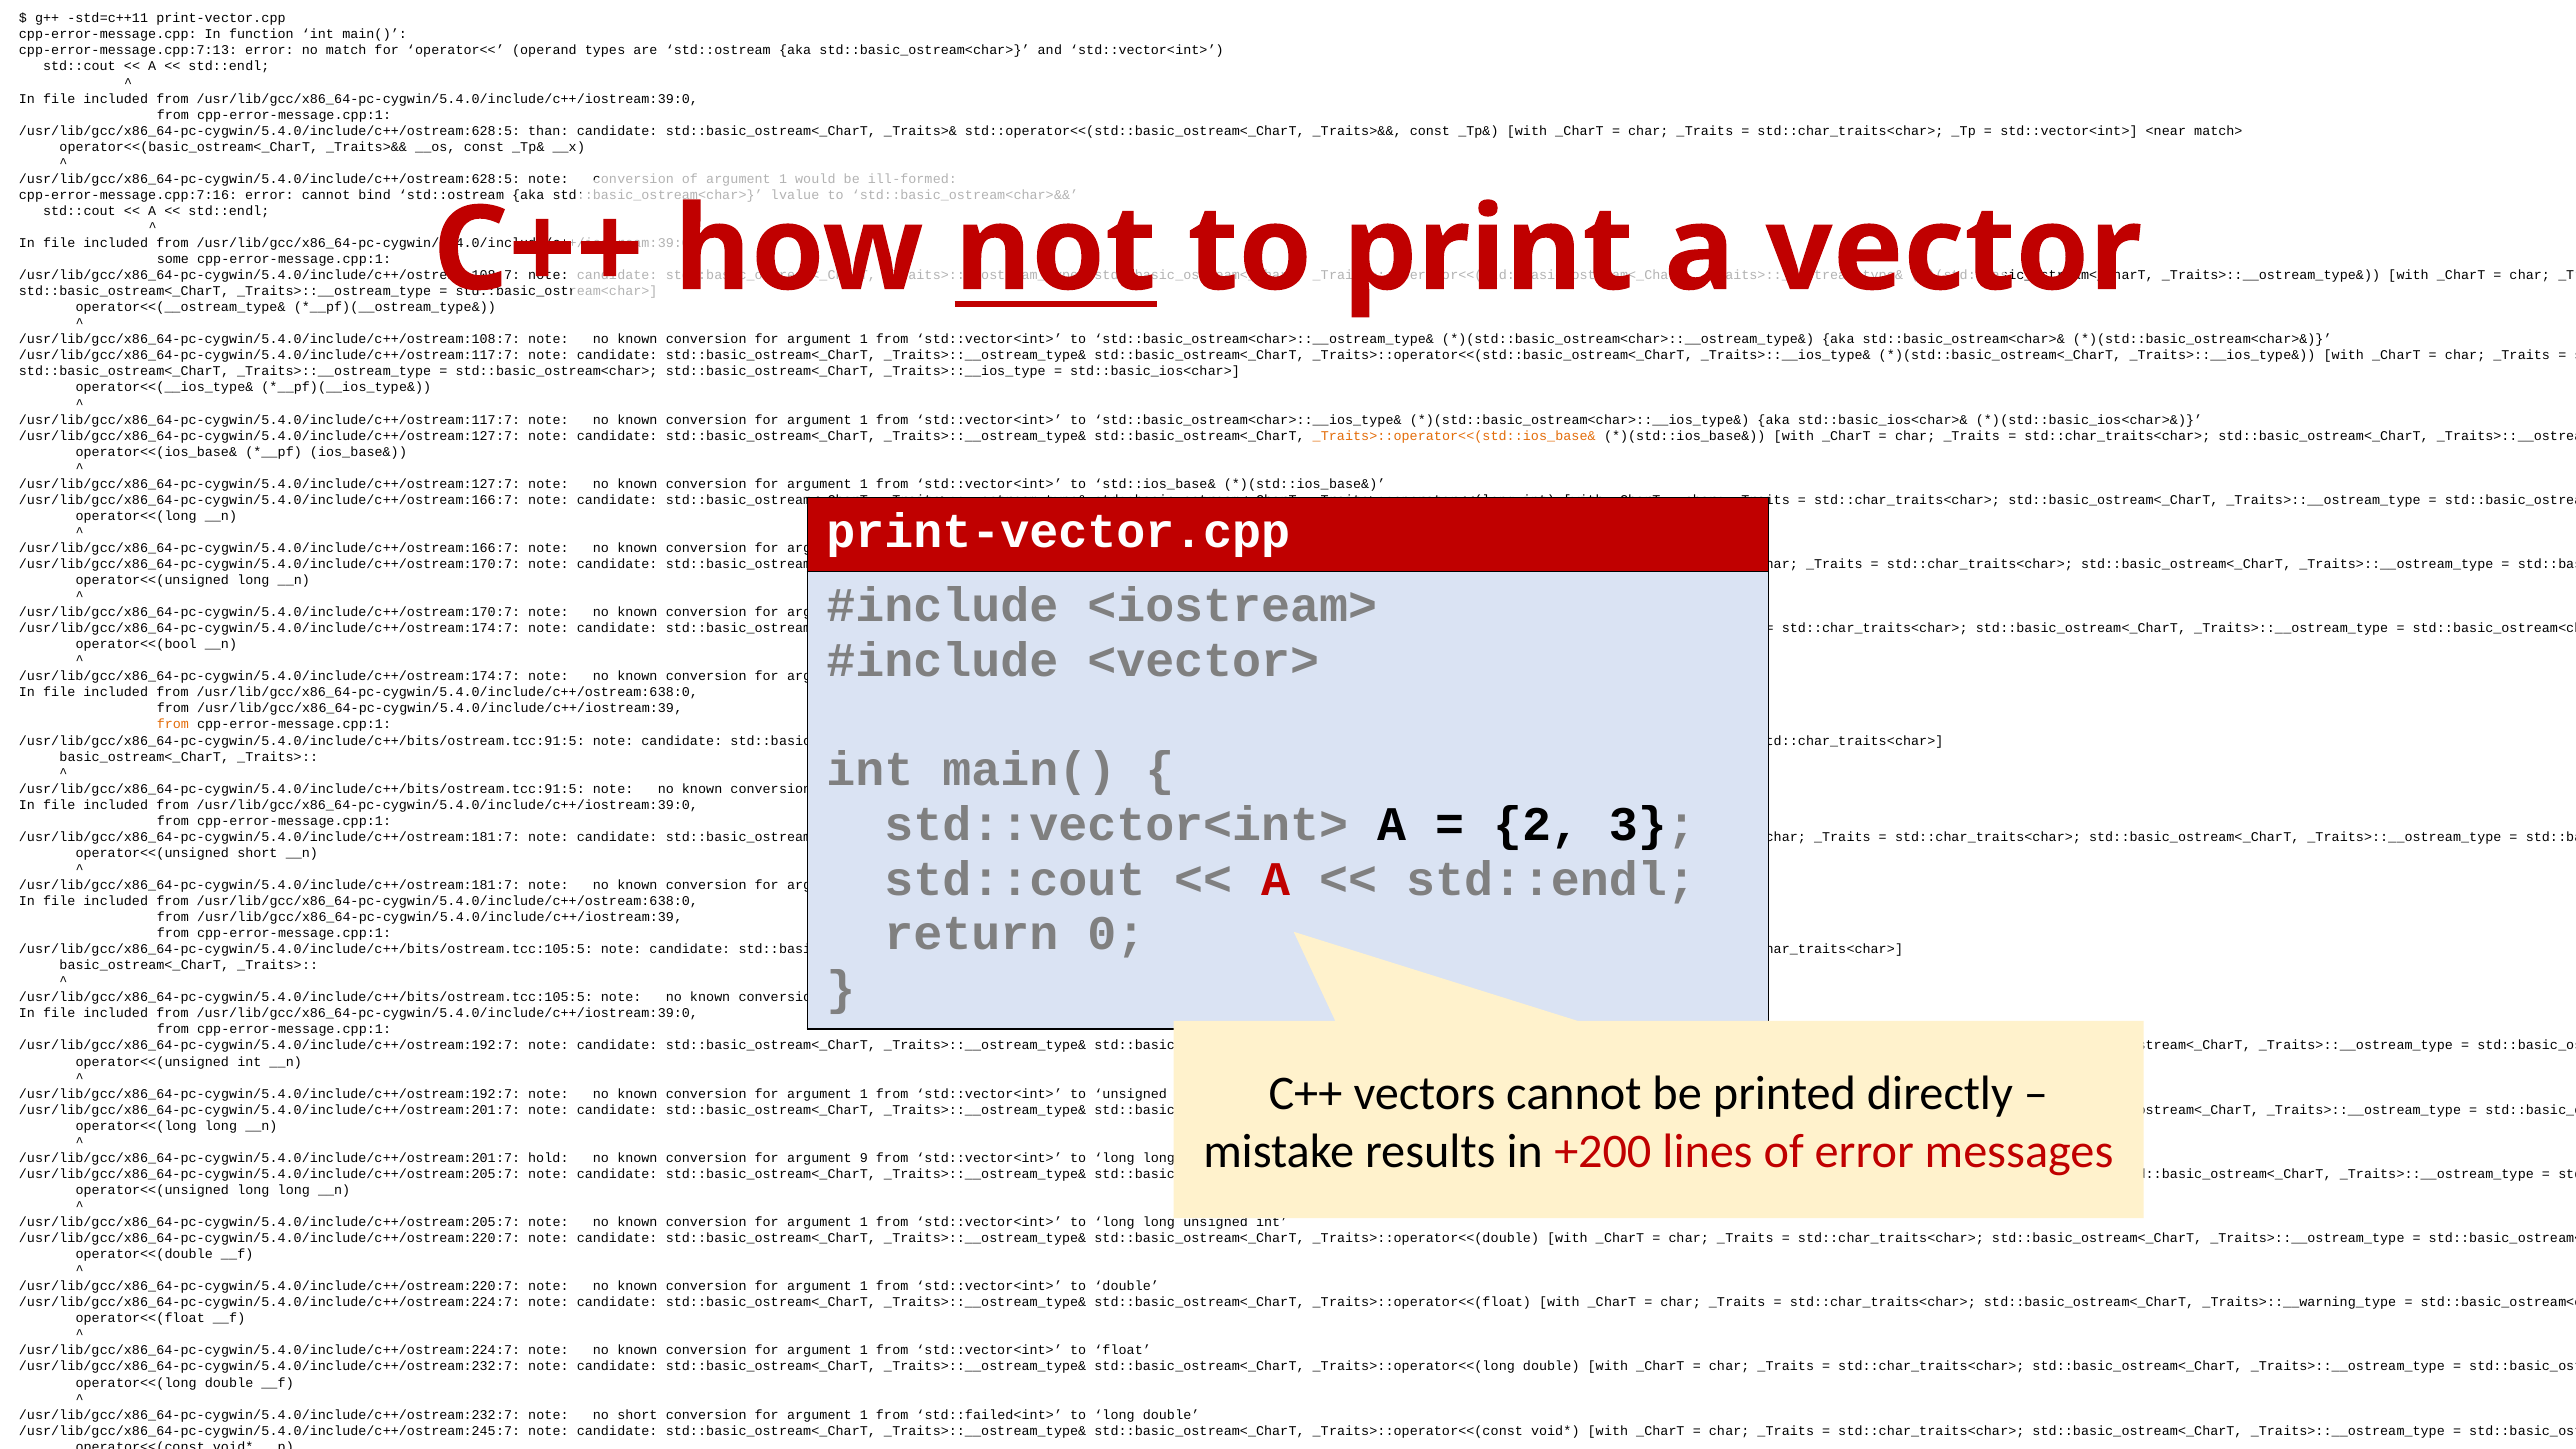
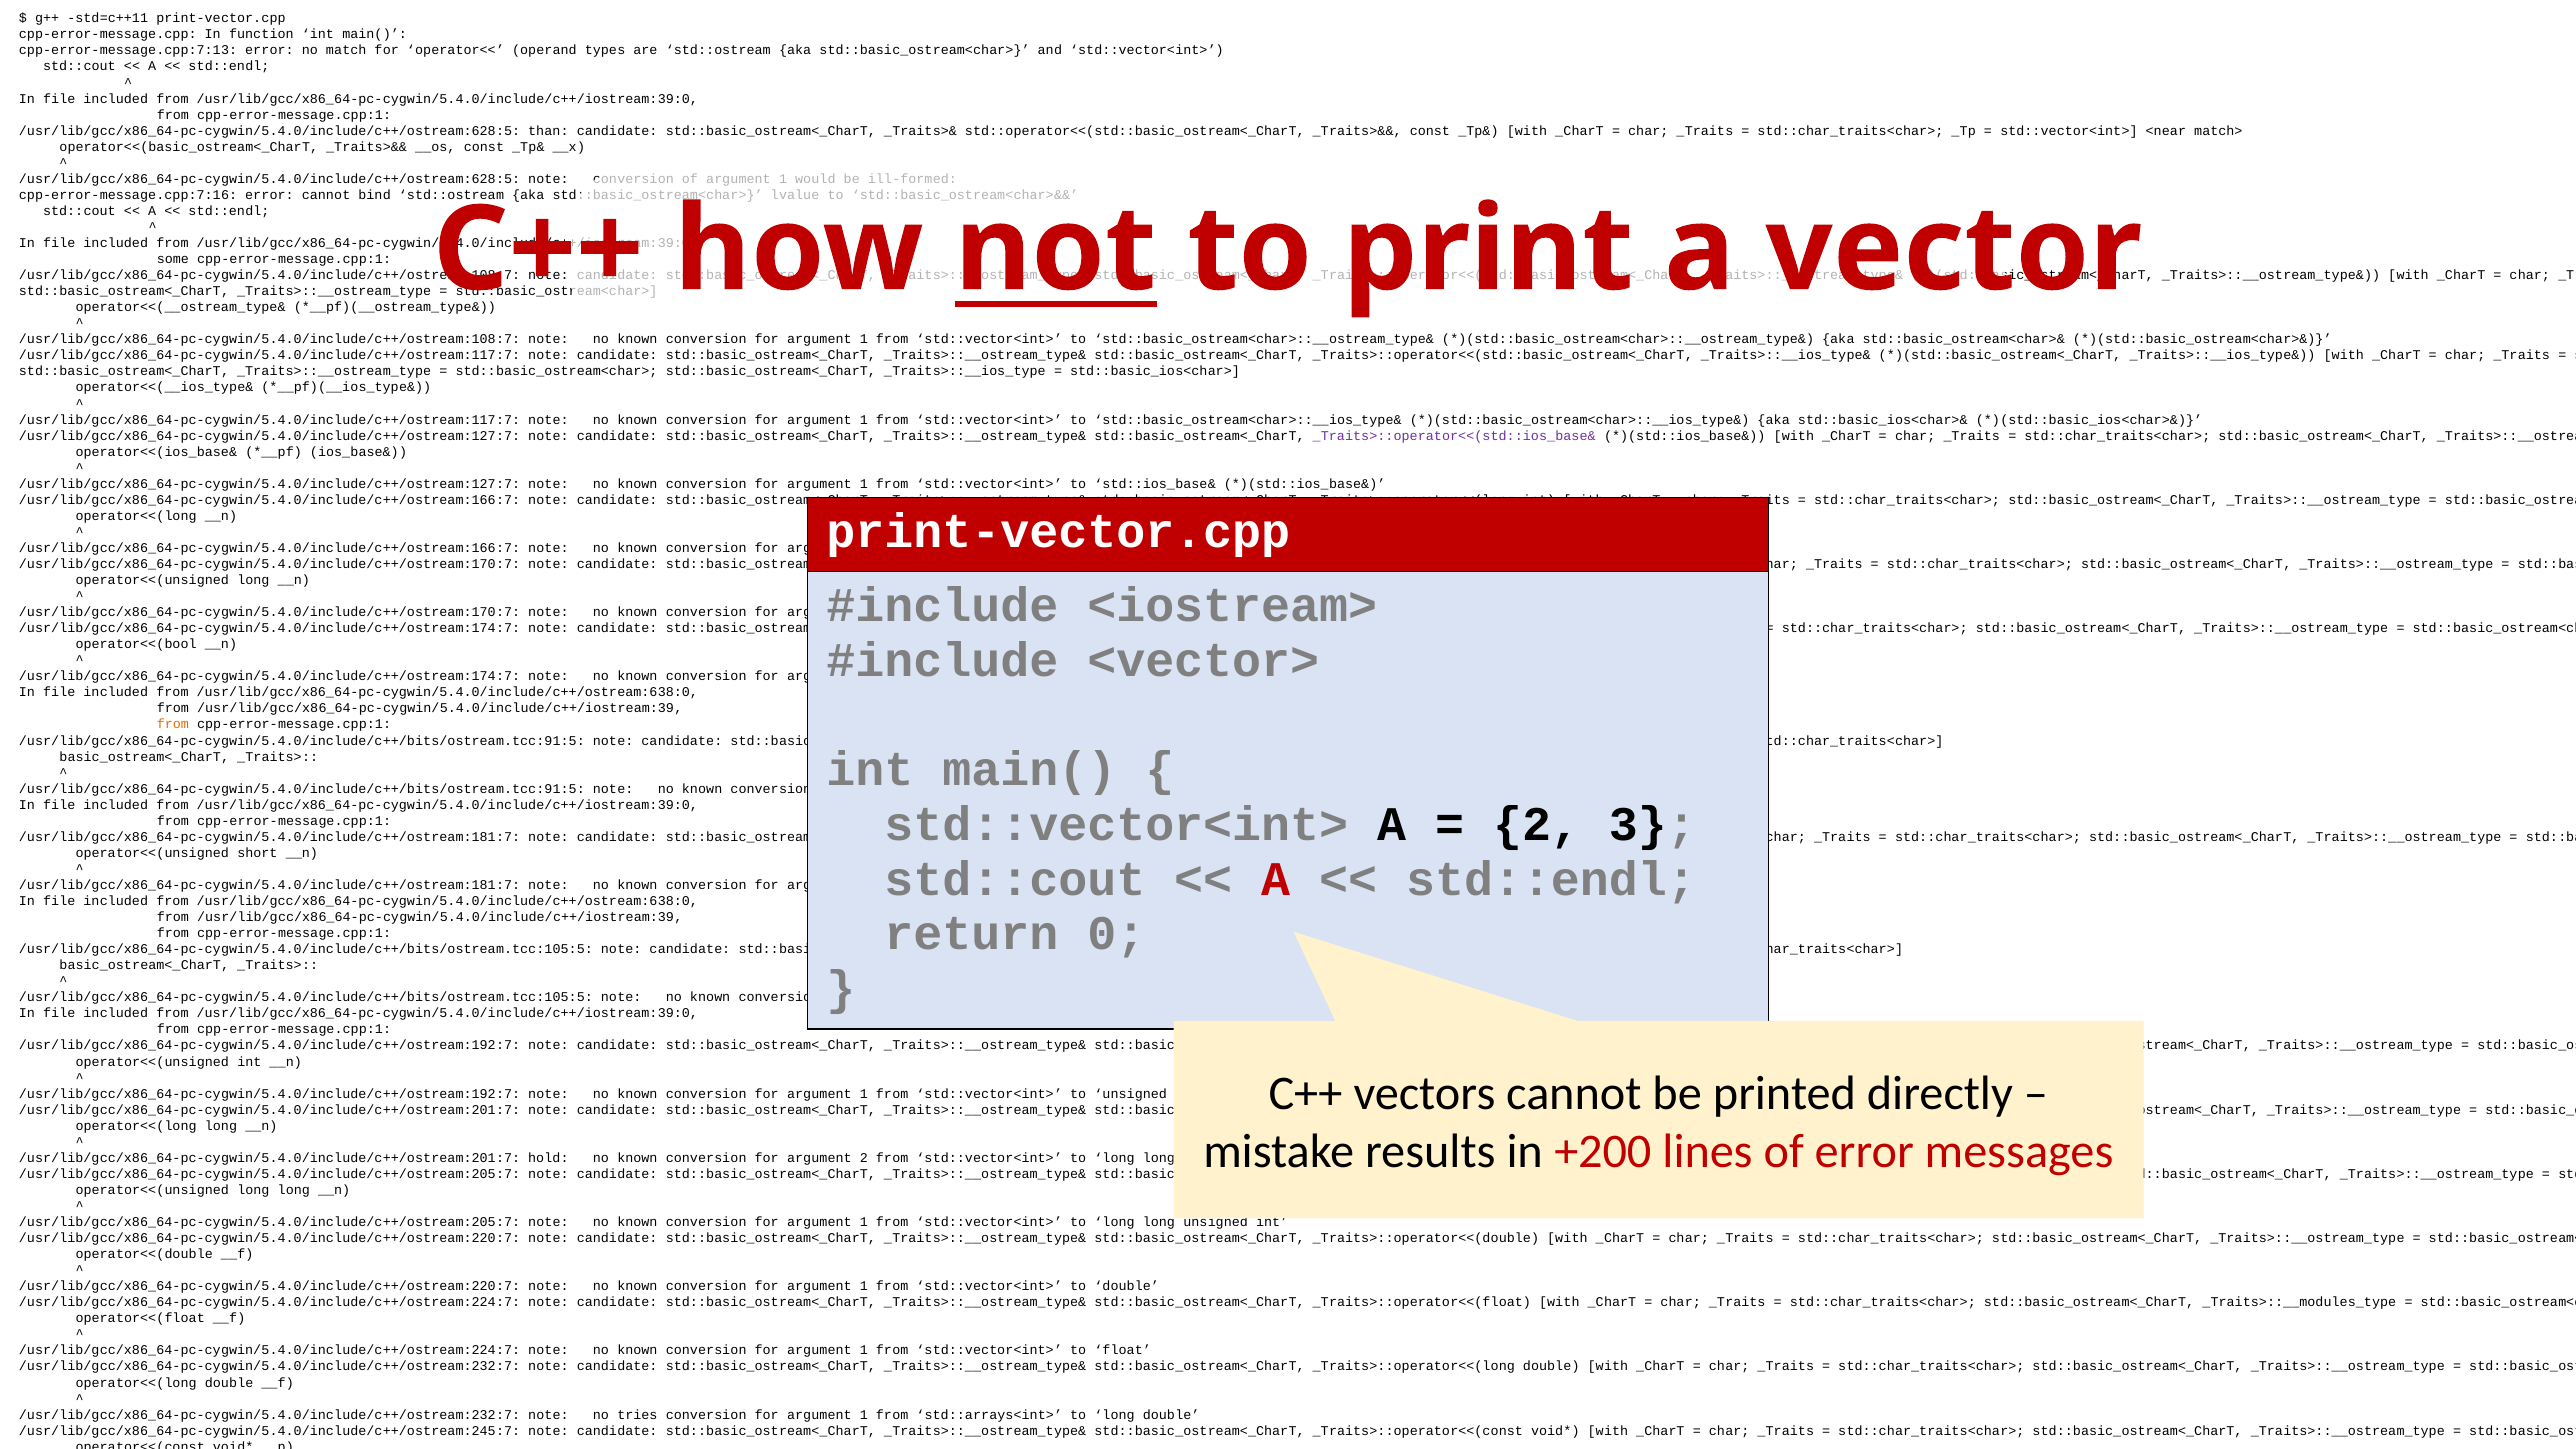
_Traits>::operator<<(std::ios_base& colour: orange -> purple (1454, 436)
argument 9: 9 -> 2 (864, 1158)
_Traits>::__warning_type: _Traits>::__warning_type -> _Traits>::__modules_type (2299, 1302)
no short: short -> tries (637, 1415)
std::failed<int>: std::failed<int> -> std::arrays<int> (989, 1415)
